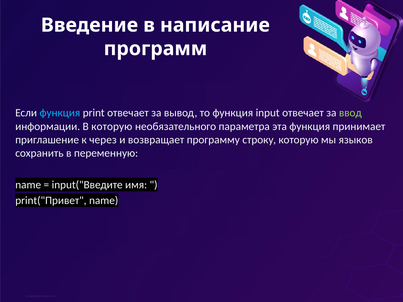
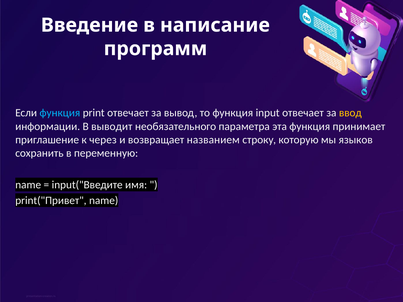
ввод colour: light green -> yellow (350, 113)
В которую: которую -> выводит (112, 127)
программу: программу -> названием (213, 140)
